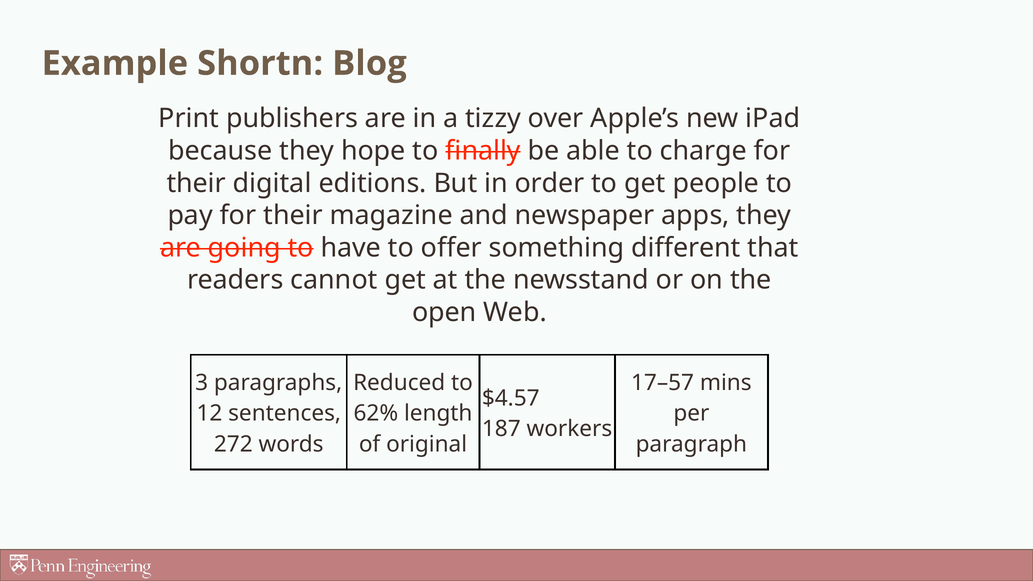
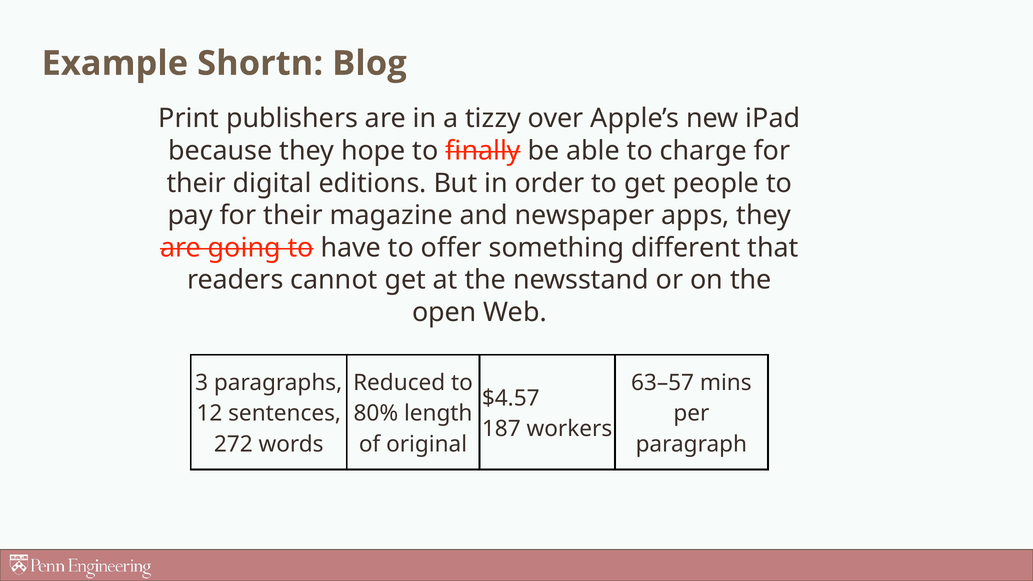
17–57: 17–57 -> 63–57 (663, 383)
62%: 62% -> 80% (376, 414)
